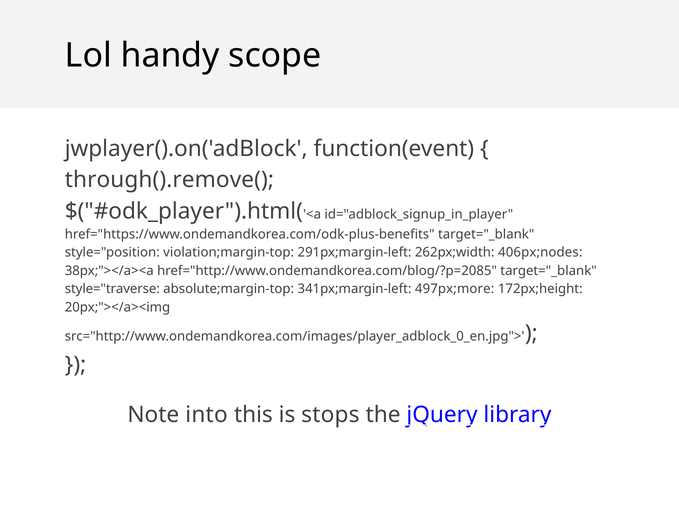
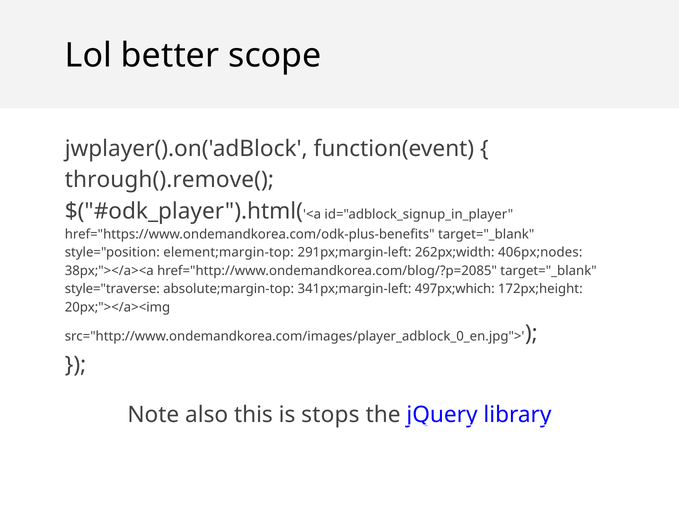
handy: handy -> better (170, 55)
violation;margin-top: violation;margin-top -> element;margin-top (229, 252)
497px;more: 497px;more -> 497px;which (455, 289)
into: into -> also (207, 414)
